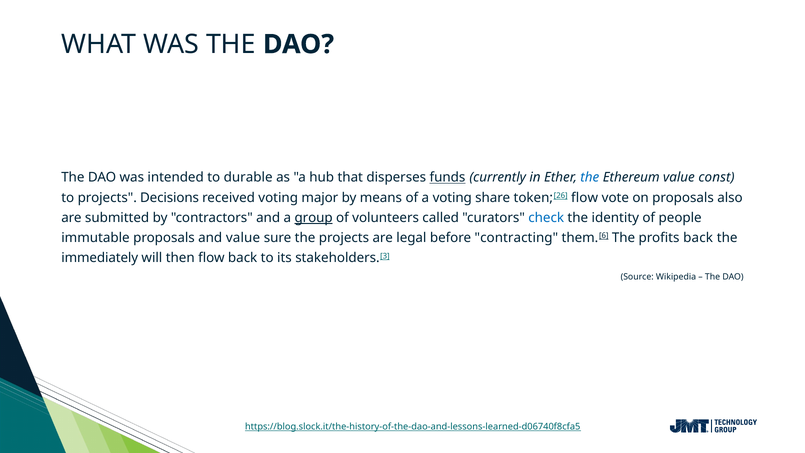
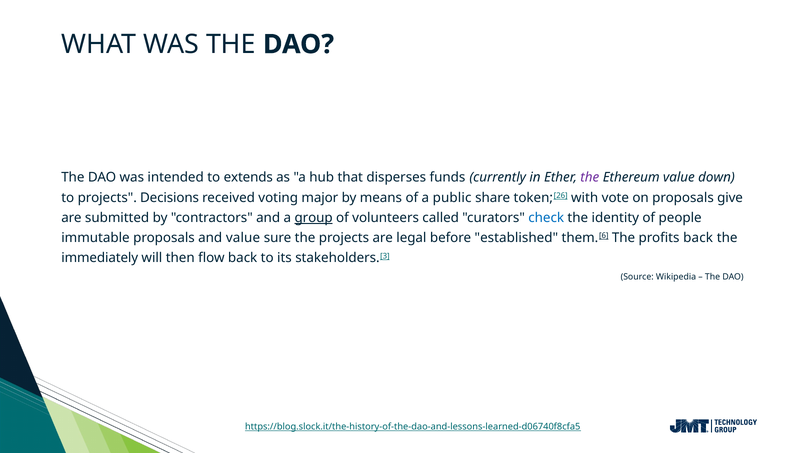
durable: durable -> extends (248, 177)
funds underline: present -> none (447, 177)
the colour: blue -> purple (590, 177)
const: const -> down (717, 177)
a voting: voting -> public (452, 198)
token;[26 flow: flow -> with (585, 198)
also: also -> give (730, 198)
contracting: contracting -> established (516, 238)
